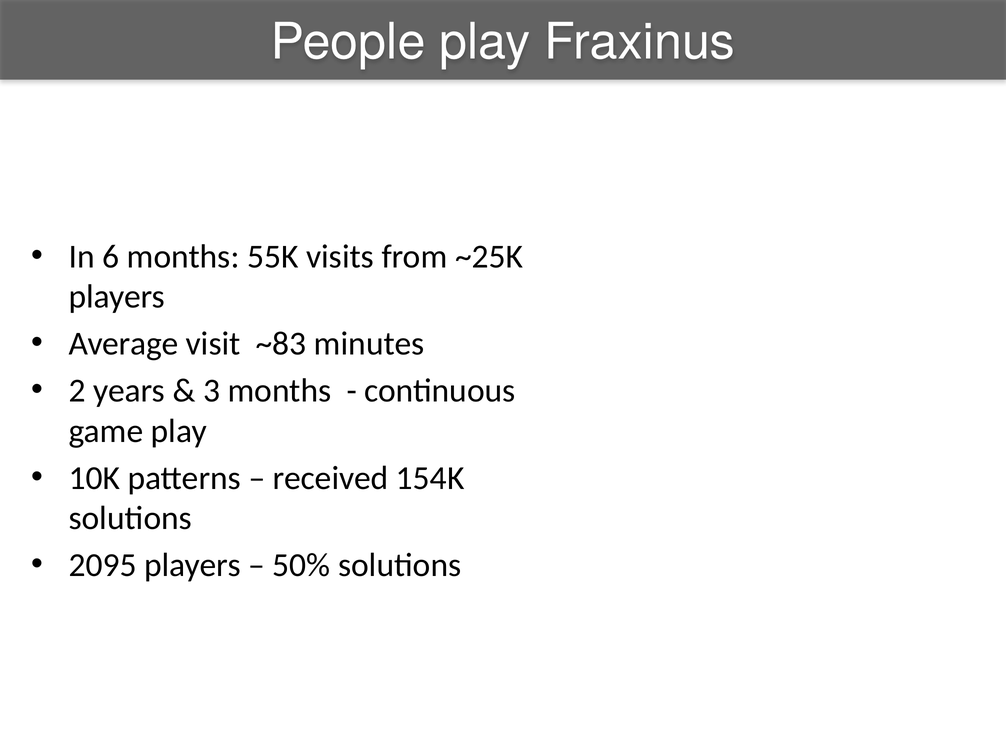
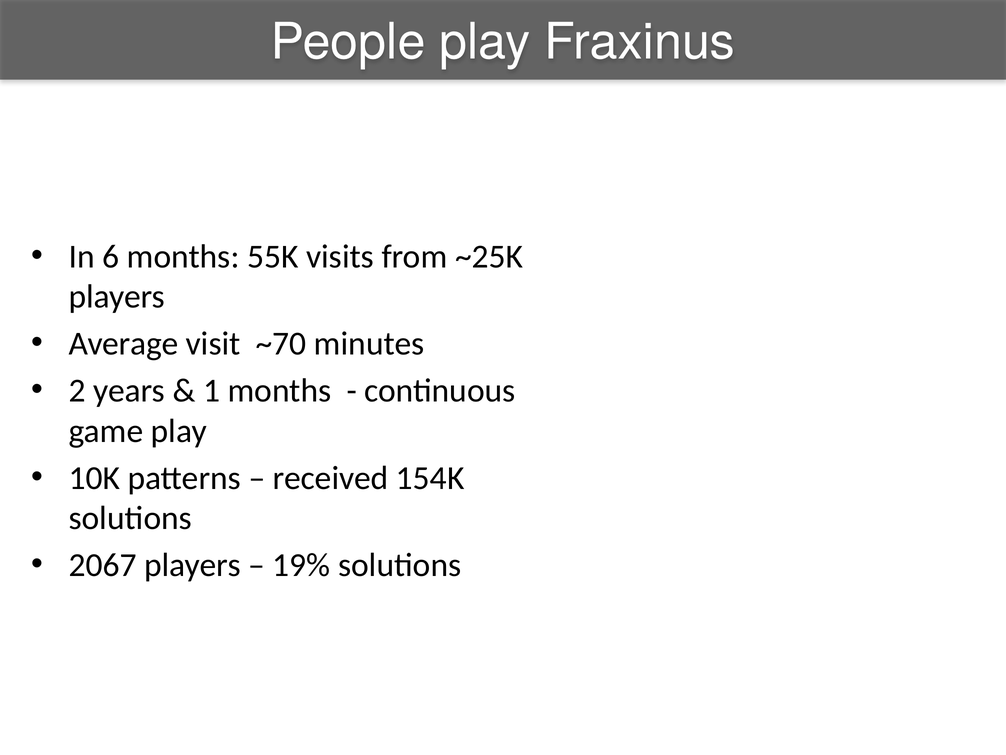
~83: ~83 -> ~70 (281, 344)
3: 3 -> 1 (212, 390)
2095: 2095 -> 2067 (103, 565)
50%: 50% -> 19% (301, 565)
